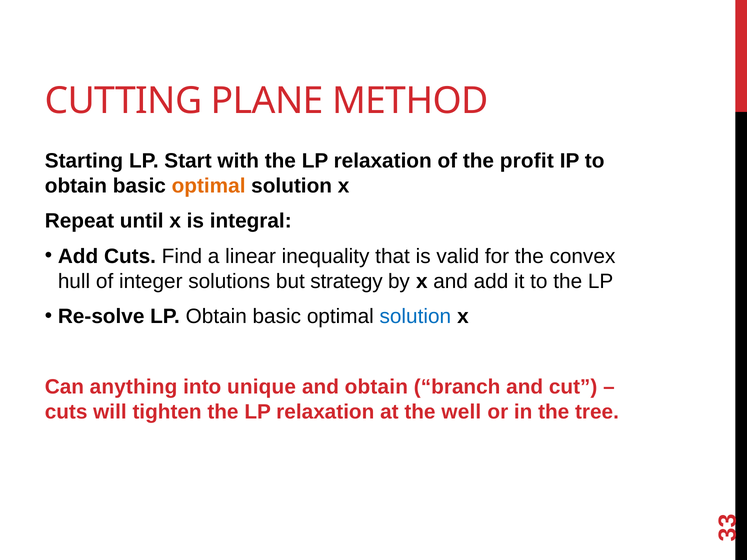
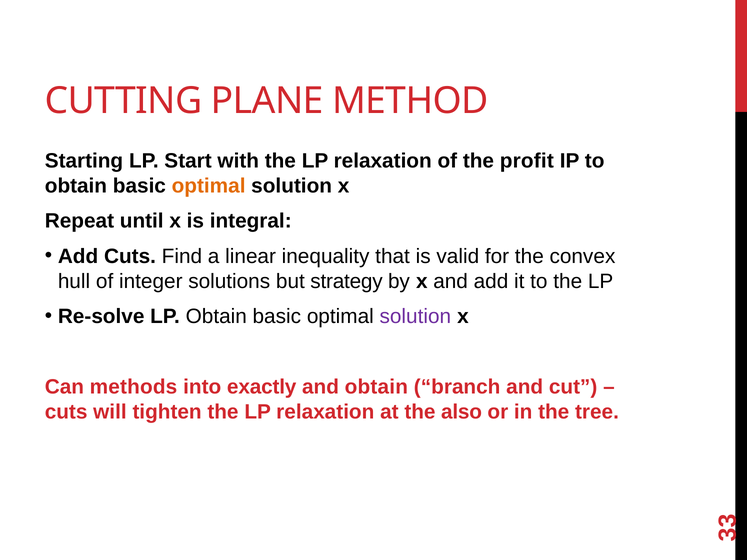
solution colour: blue -> purple (415, 317)
anything: anything -> methods (134, 387)
unique: unique -> exactly (262, 387)
well: well -> also (462, 412)
